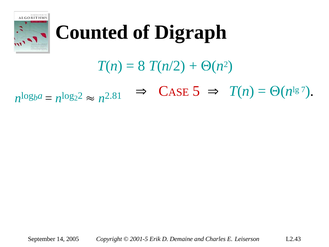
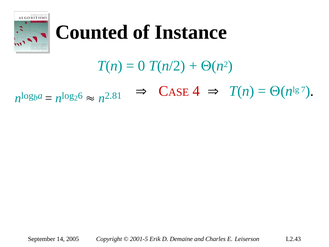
Digraph: Digraph -> Instance (191, 32)
8: 8 -> 0 (142, 66)
2: 2 -> 6 (80, 96)
5: 5 -> 4 (196, 91)
